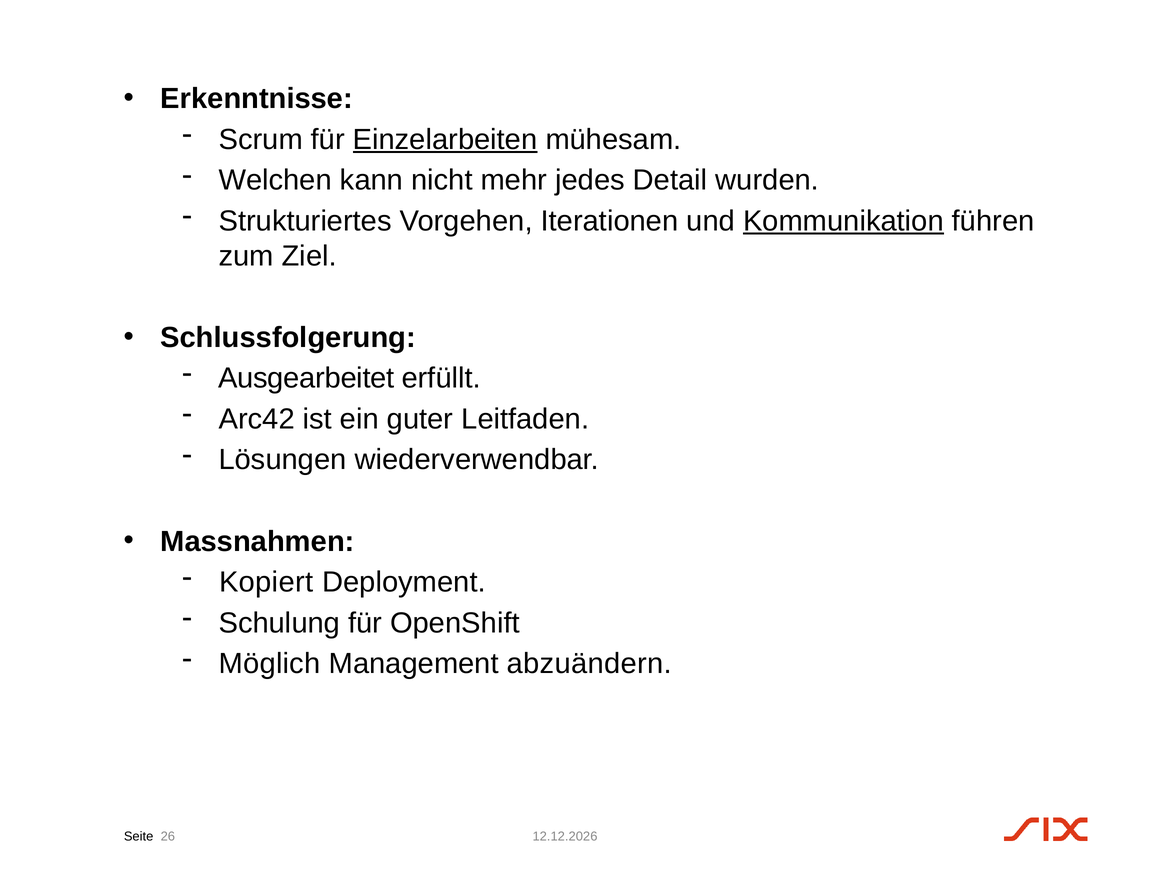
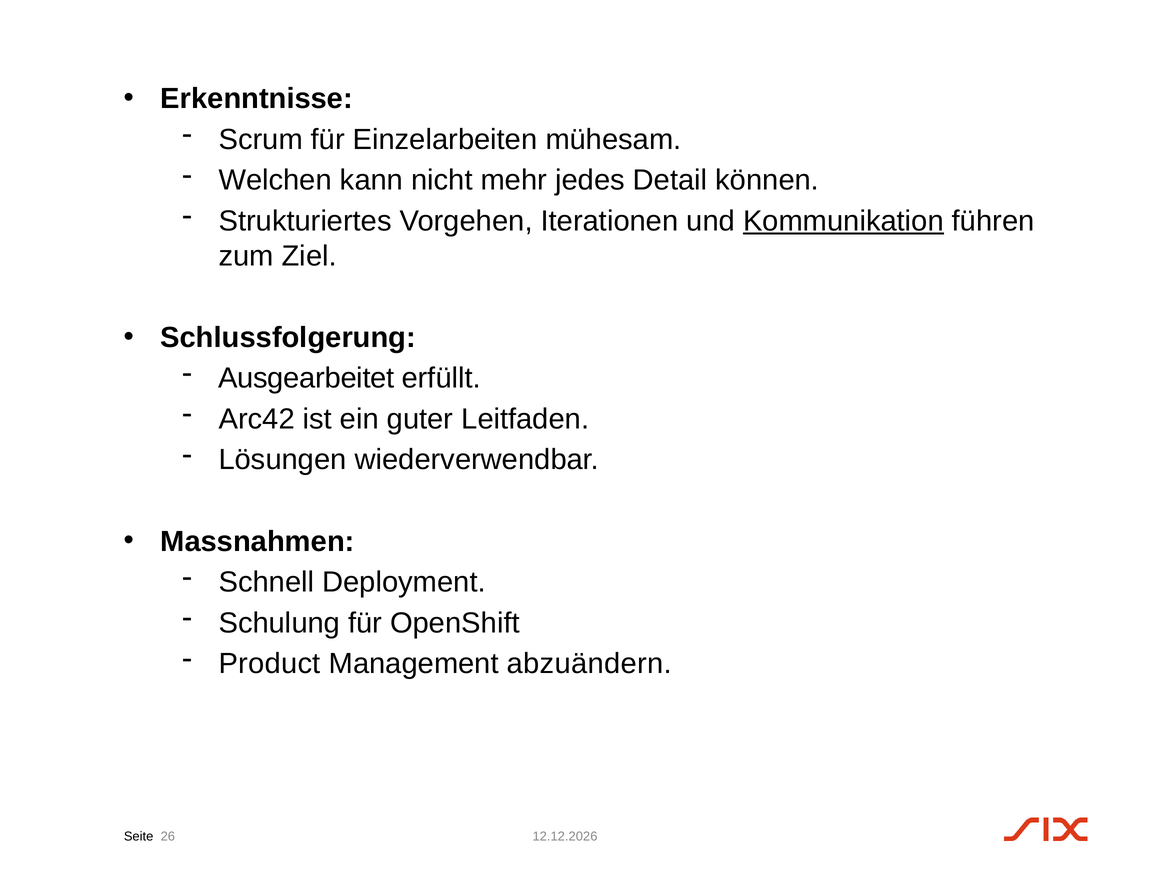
Einzelarbeiten underline: present -> none (445, 139)
wurden: wurden -> können (767, 180)
Kopiert: Kopiert -> Schnell (266, 583)
Möglich: Möglich -> Product (270, 664)
